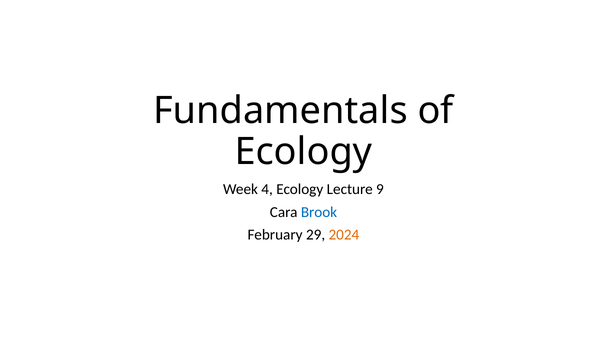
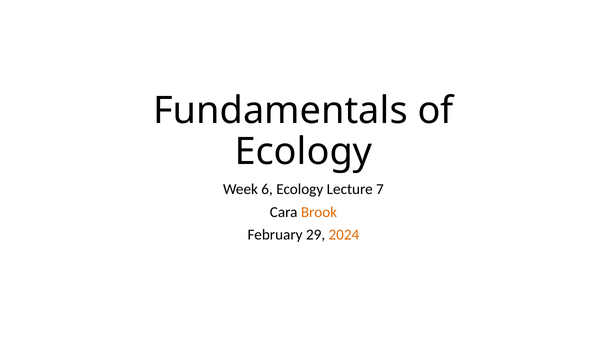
4: 4 -> 6 (267, 190)
9: 9 -> 7 (380, 190)
Brook colour: blue -> orange (319, 212)
